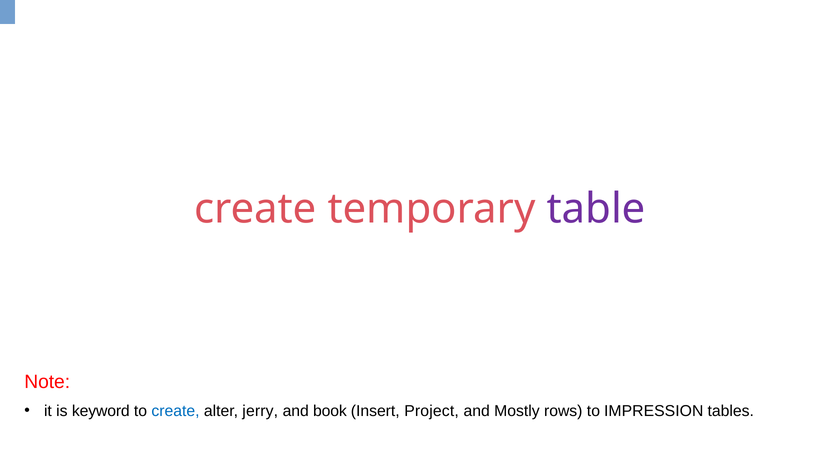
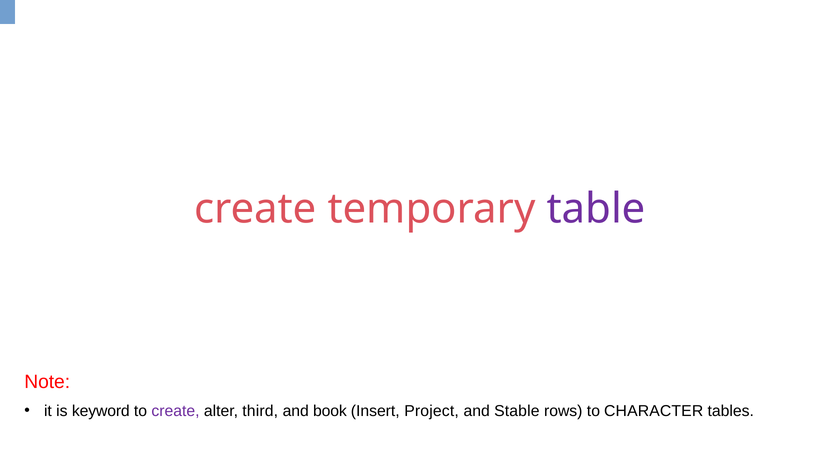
create colour: blue -> purple (176, 410)
jerry: jerry -> third (260, 410)
Mostly: Mostly -> Stable (517, 410)
IMPRESSION: IMPRESSION -> CHARACTER (654, 410)
